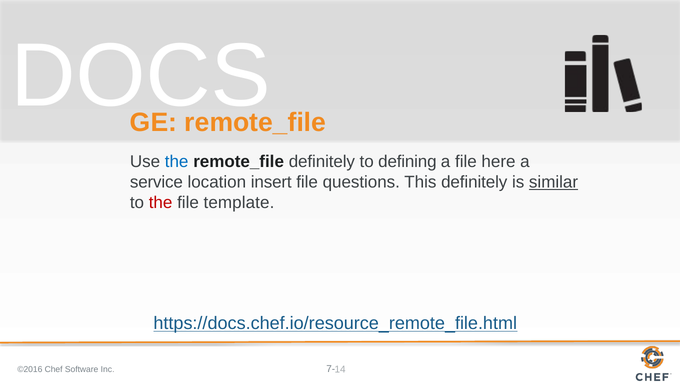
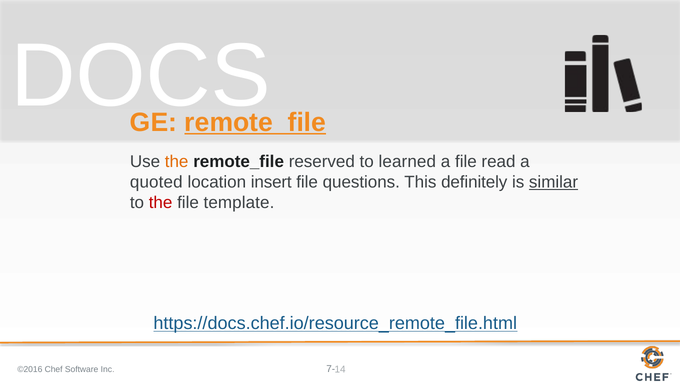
remote_file underline: none -> present (255, 122)
the colour: blue -> orange (177, 162)
remote_file definitely: definitely -> reserved (322, 162)
defining: defining -> learned (407, 162)
here: here -> read (498, 162)
service: service -> quoted (156, 182)
